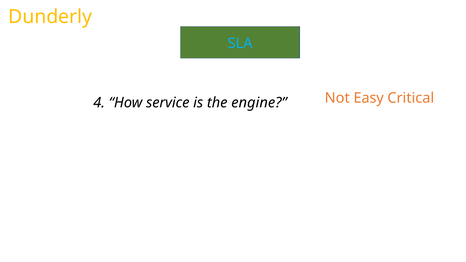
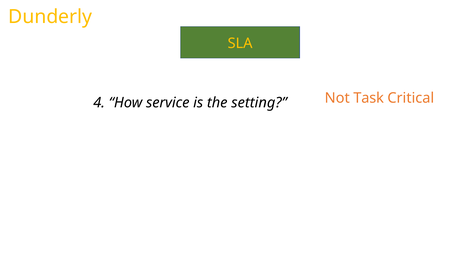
SLA colour: light blue -> yellow (240, 43)
Easy: Easy -> Task (369, 98)
engine: engine -> setting (259, 103)
